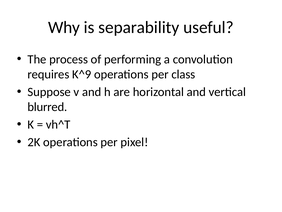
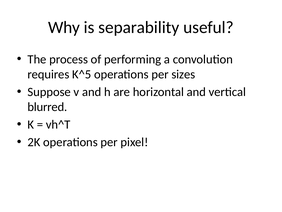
K^9: K^9 -> K^5 (82, 74)
class: class -> sizes (183, 74)
